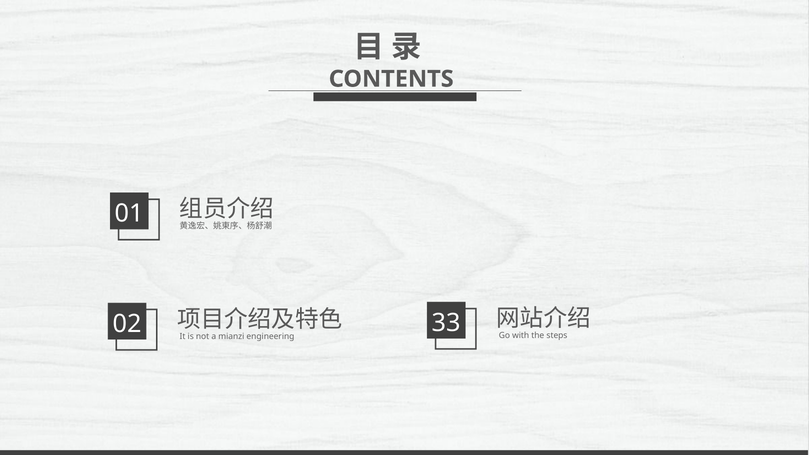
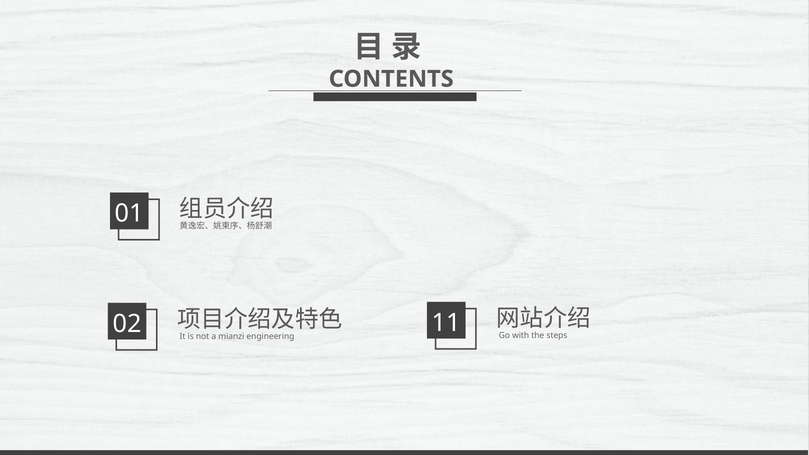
33: 33 -> 11 (446, 323)
